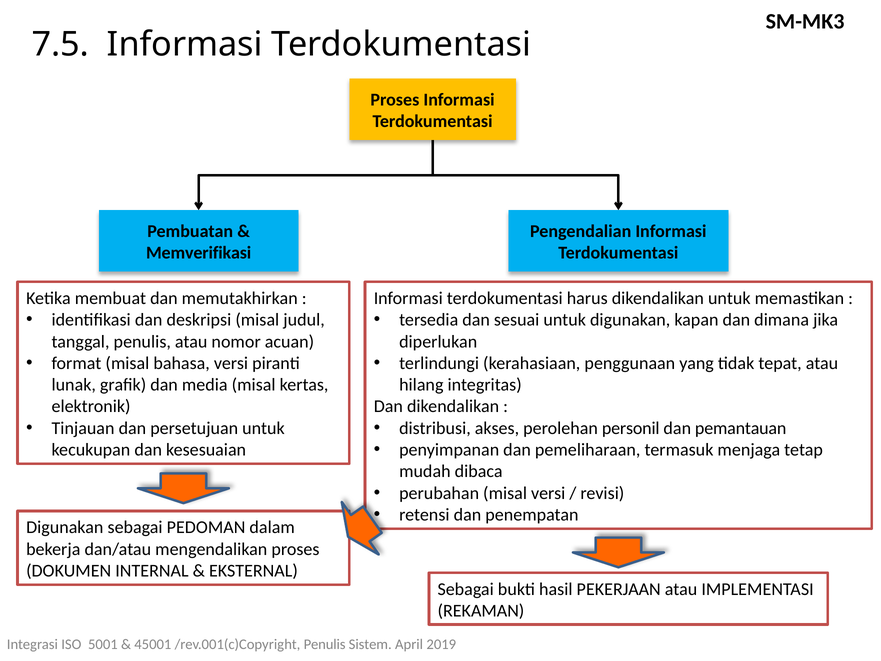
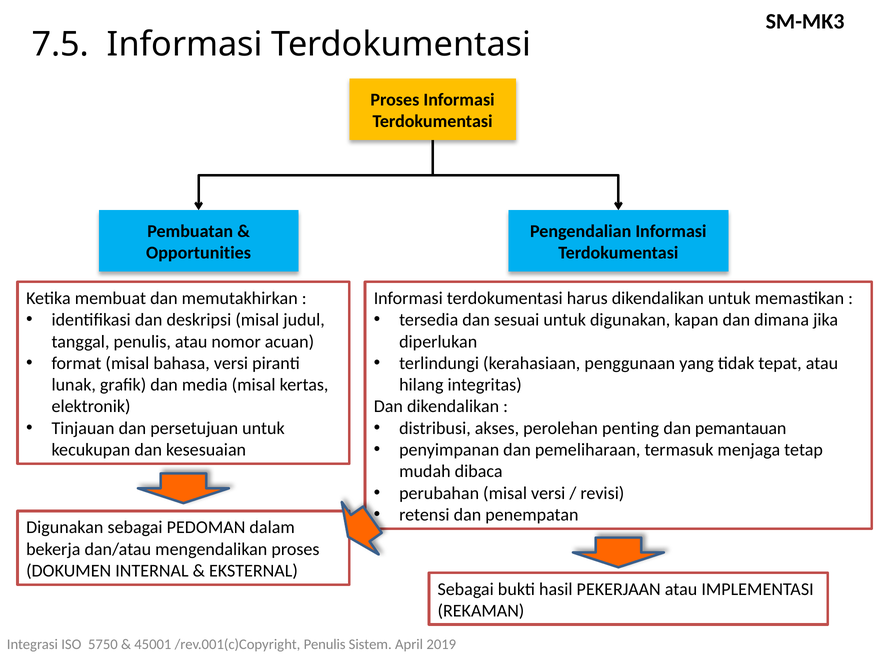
Memverifikasi: Memverifikasi -> Opportunities (199, 253)
personil: personil -> penting (631, 428)
5001: 5001 -> 5750 (103, 644)
